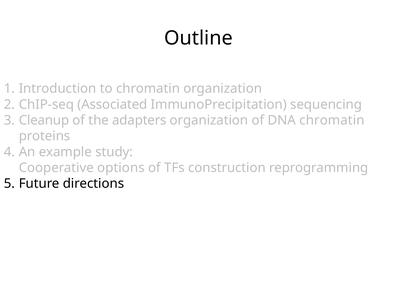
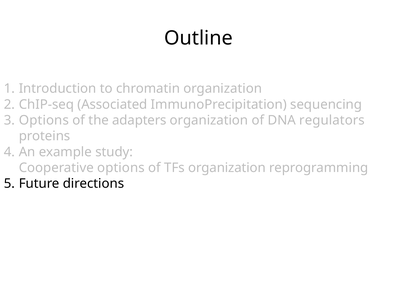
Cleanup: Cleanup -> Options (44, 121)
DNA chromatin: chromatin -> regulators (332, 121)
TFs construction: construction -> organization (227, 168)
